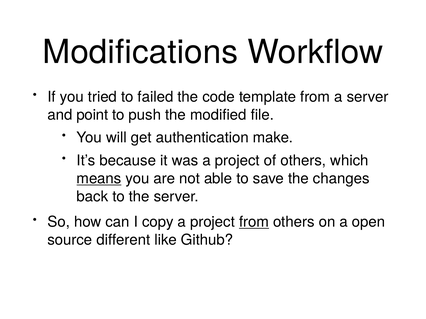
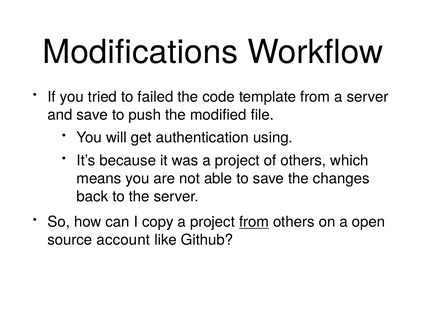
and point: point -> save (92, 115)
make: make -> using (273, 138)
means underline: present -> none (99, 179)
different: different -> account (123, 240)
